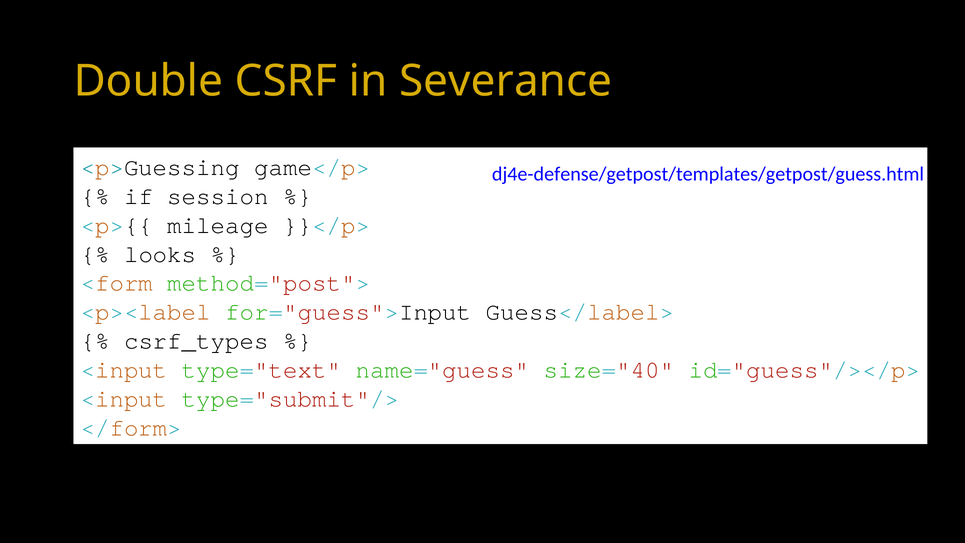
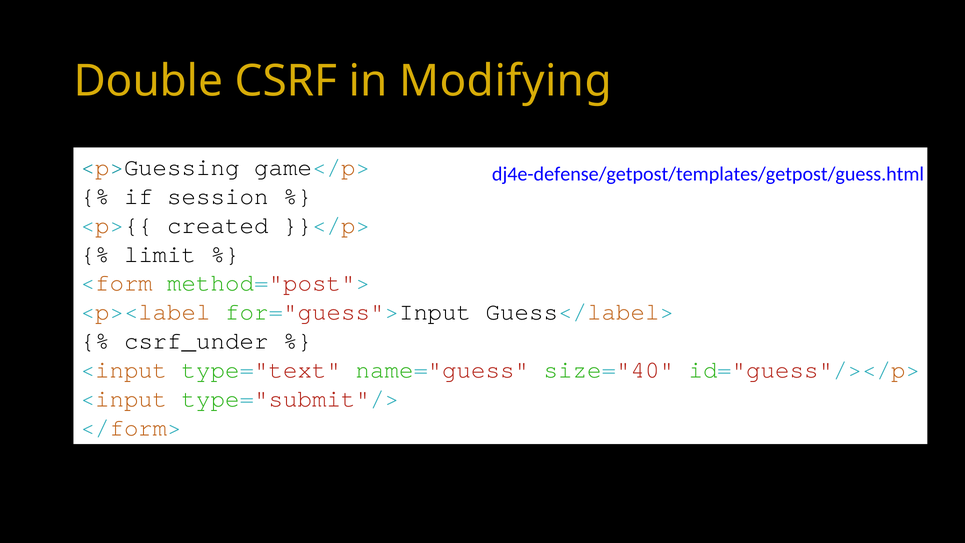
Severance: Severance -> Modifying (505, 81)
mileage: mileage -> created (218, 225)
looks: looks -> limit (160, 254)
csrf_types: csrf_types -> csrf_under (196, 341)
